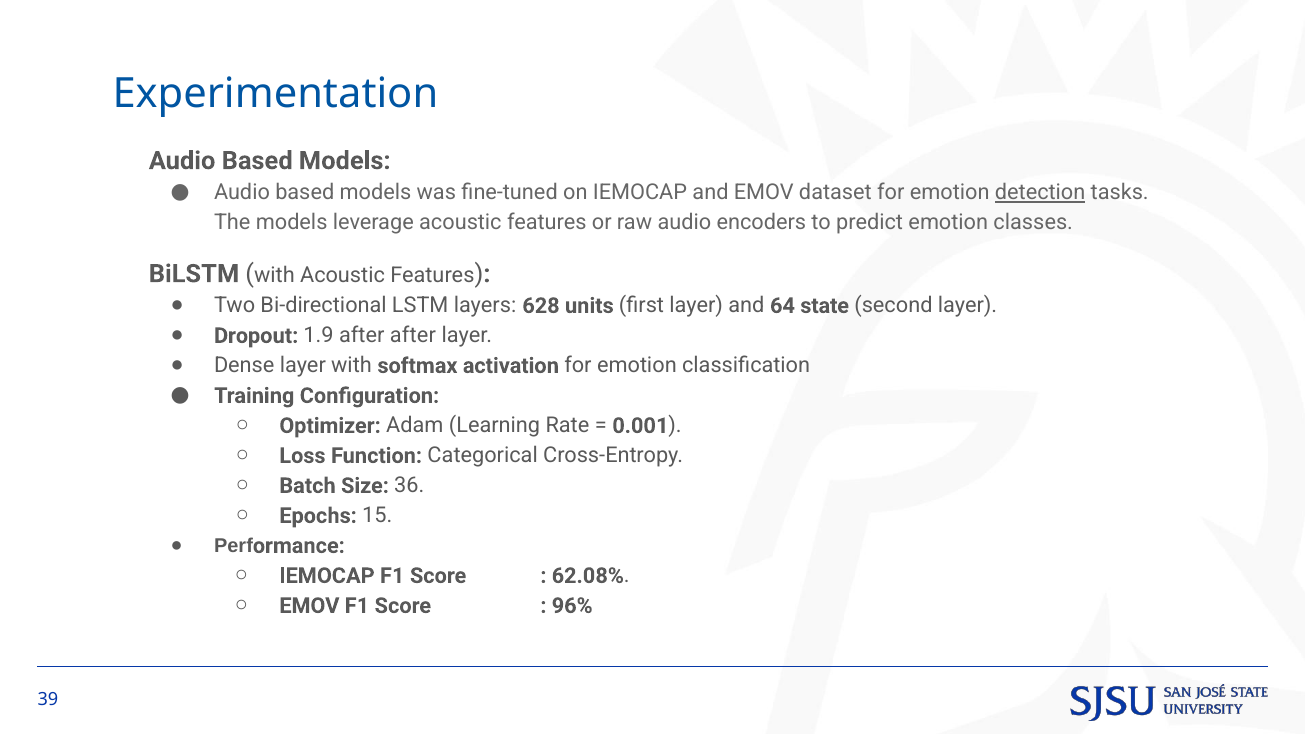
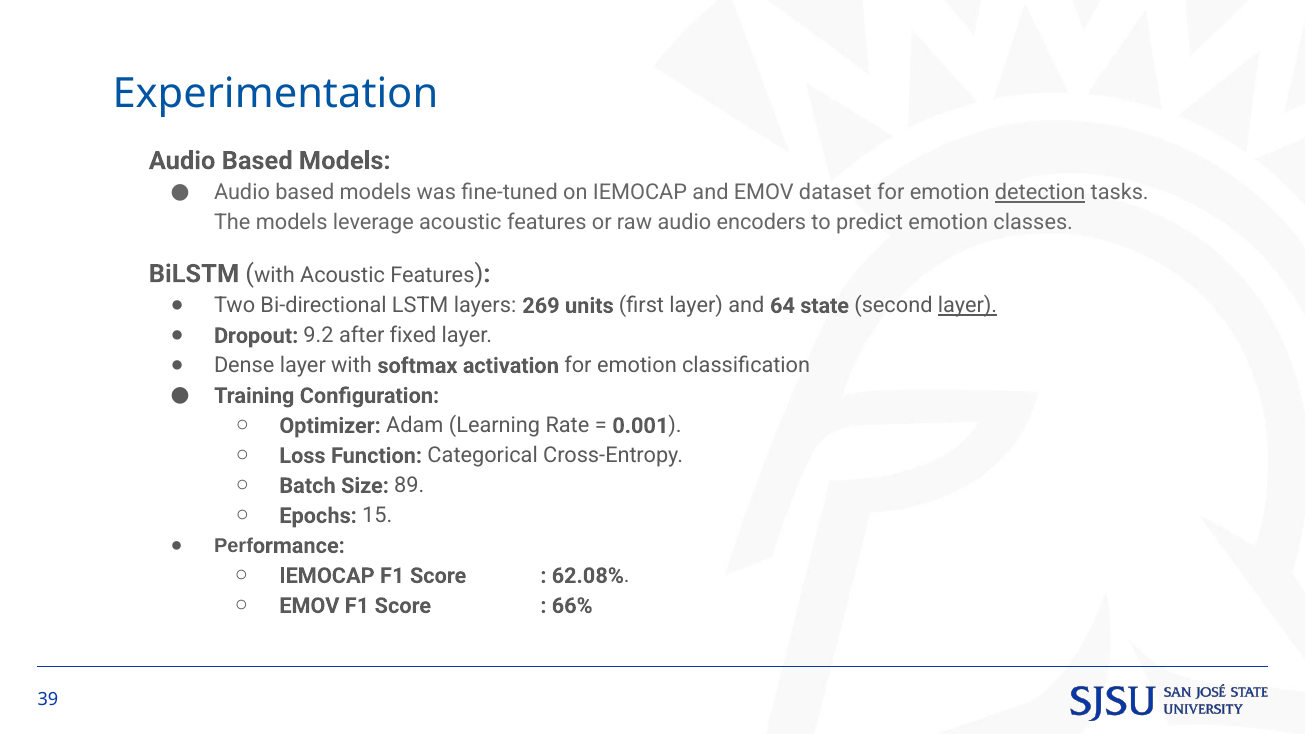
628: 628 -> 269 (541, 306)
layer underline: none -> present (967, 306)
1.9: 1.9 -> 9.2 (319, 336)
after after: after -> fixed (413, 336)
36: 36 -> 89 (409, 486)
96%: 96% -> 66% (572, 606)
